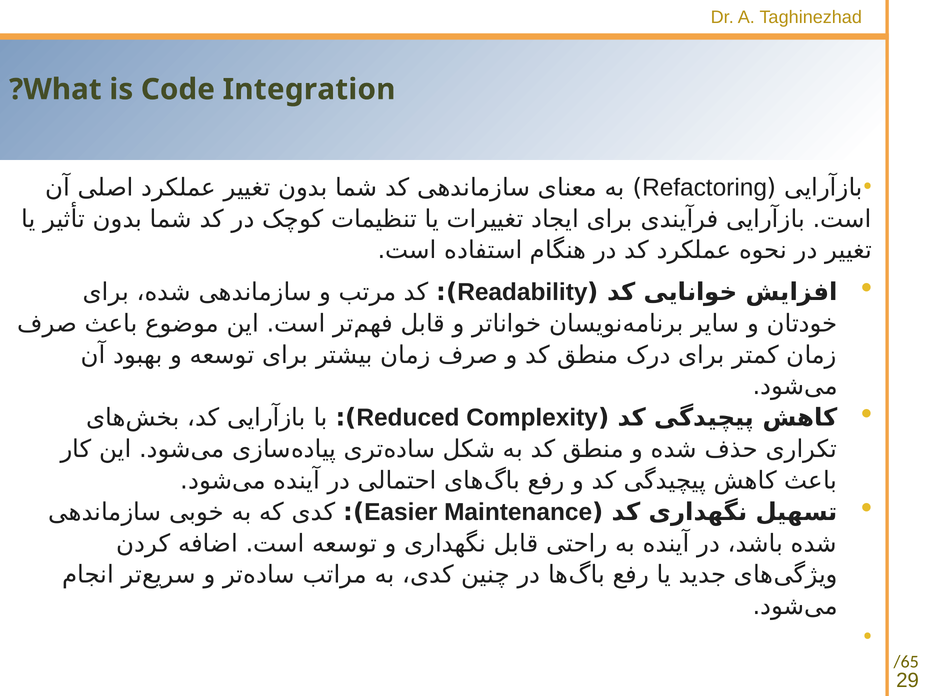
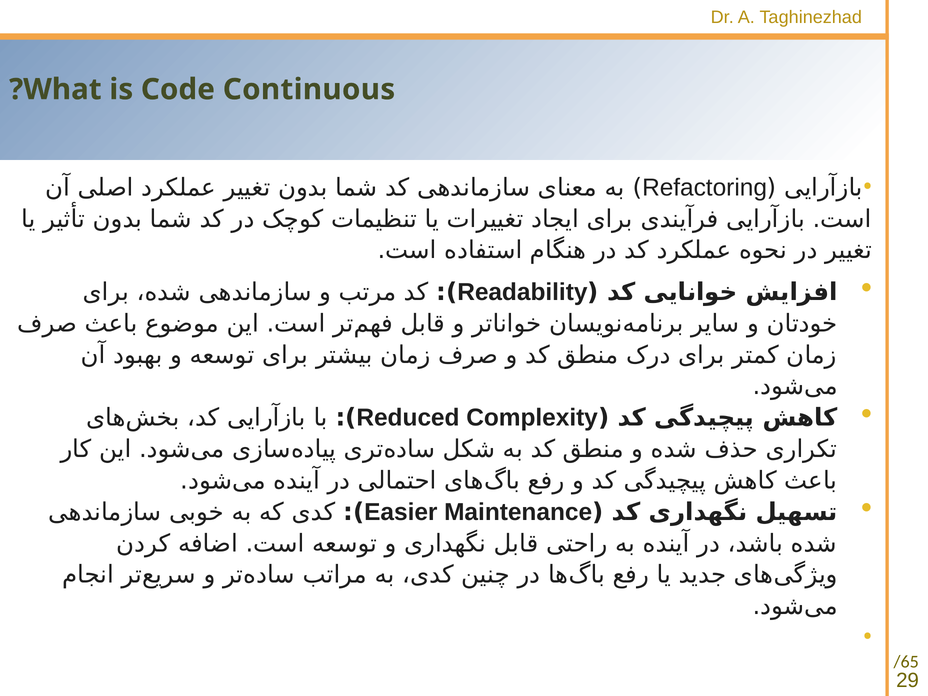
Integration: Integration -> Continuous (309, 89)
